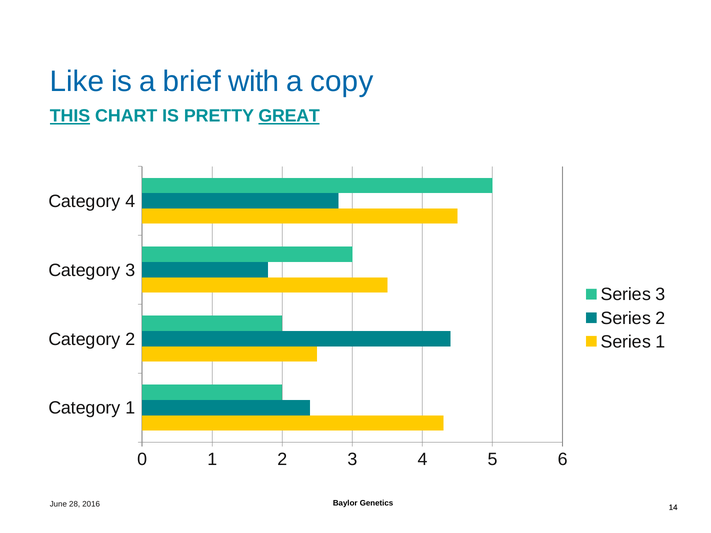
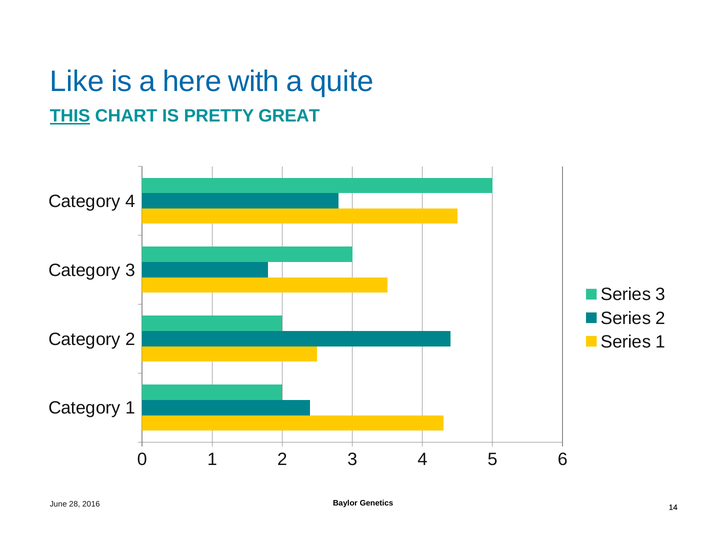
brief: brief -> here (192, 81)
copy: copy -> quite (342, 81)
GREAT underline: present -> none (289, 116)
